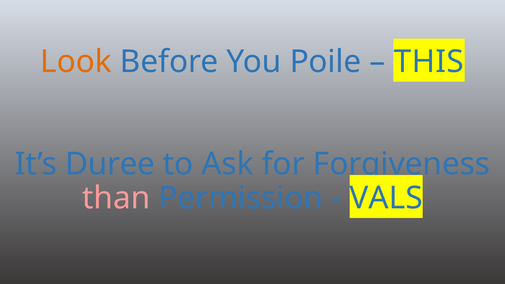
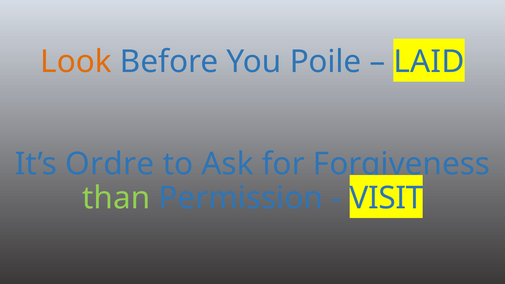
THIS: THIS -> LAID (429, 62)
Duree: Duree -> Ordre (110, 164)
than colour: pink -> light green (116, 198)
VALS: VALS -> VISIT (386, 198)
